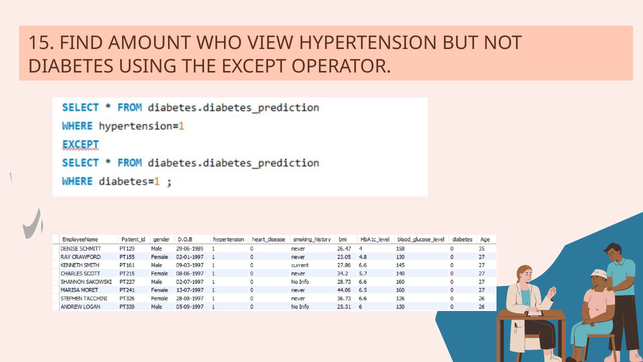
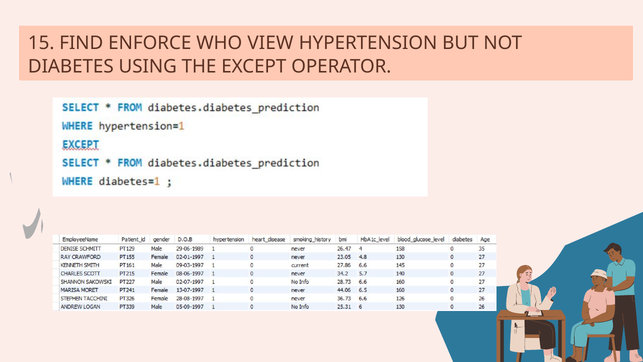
AMOUNT: AMOUNT -> ENFORCE (150, 43)
